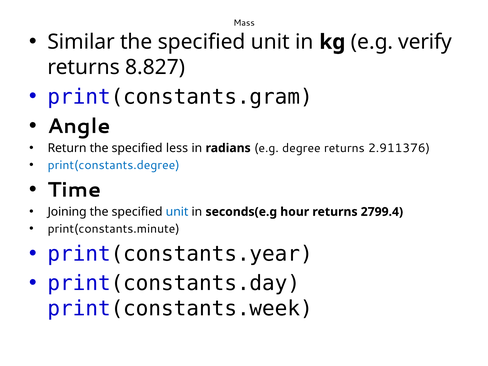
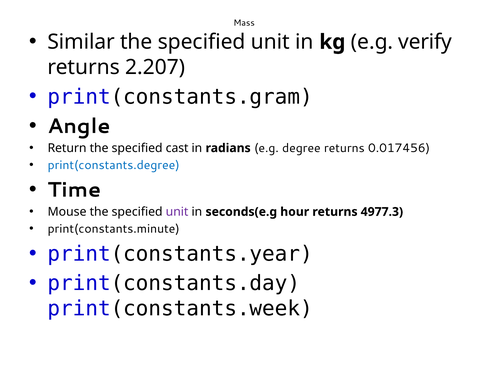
8.827: 8.827 -> 2.207 (155, 67)
less: less -> cast (177, 148)
2.911376: 2.911376 -> 0.017456 (399, 148)
Joining: Joining -> Mouse (67, 212)
unit colour: blue -> purple (177, 212)
2799.4: 2799.4 -> 4977.3 (382, 212)
